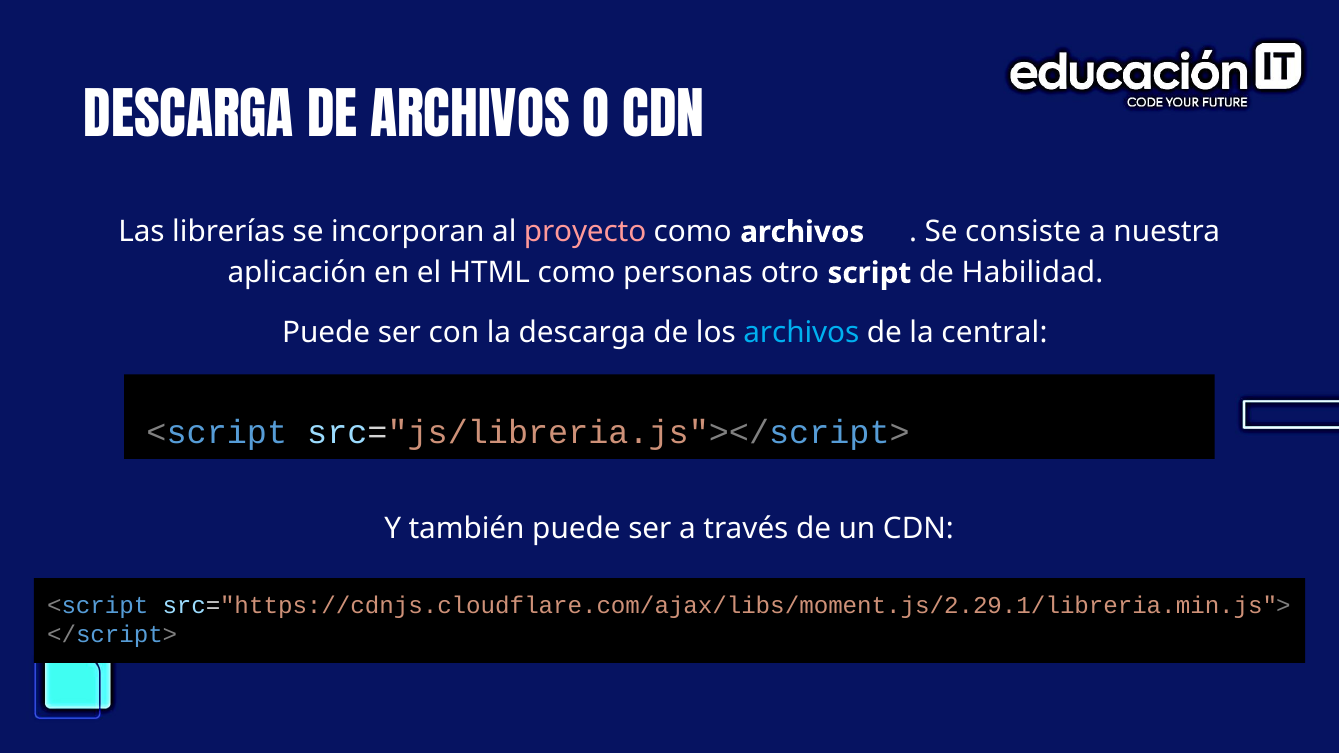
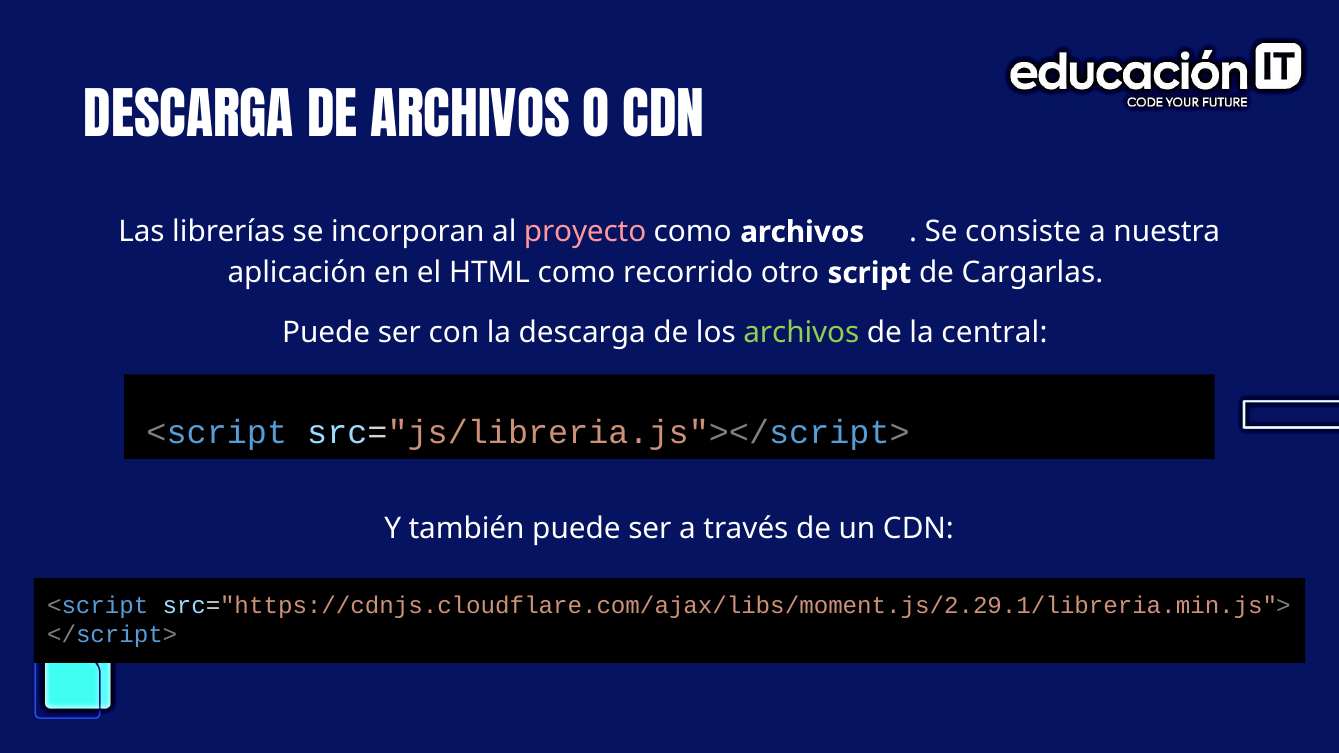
personas: personas -> recorrido (688, 273)
Habilidad: Habilidad -> Cargarlas (1033, 273)
archivos colour: light blue -> light green (801, 333)
